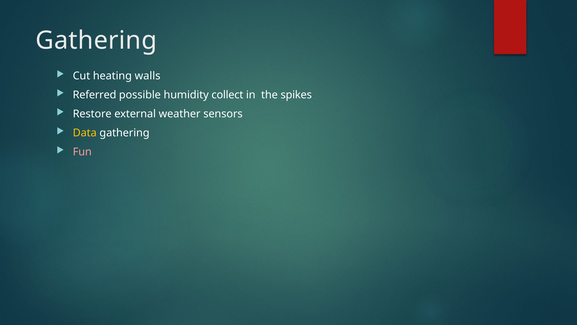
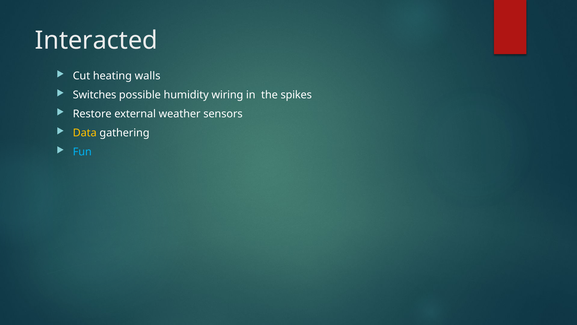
Gathering: Gathering -> Interacted (96, 41)
Referred: Referred -> Switches (95, 95)
collect: collect -> wiring (227, 95)
Fun colour: pink -> light blue (82, 152)
